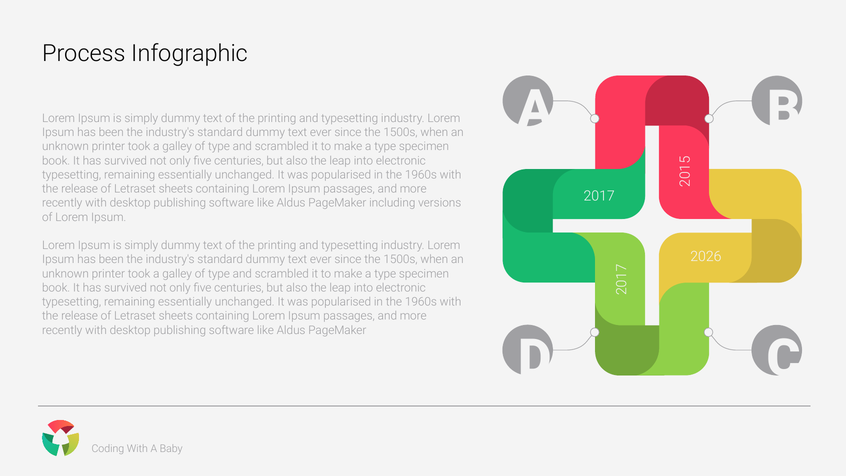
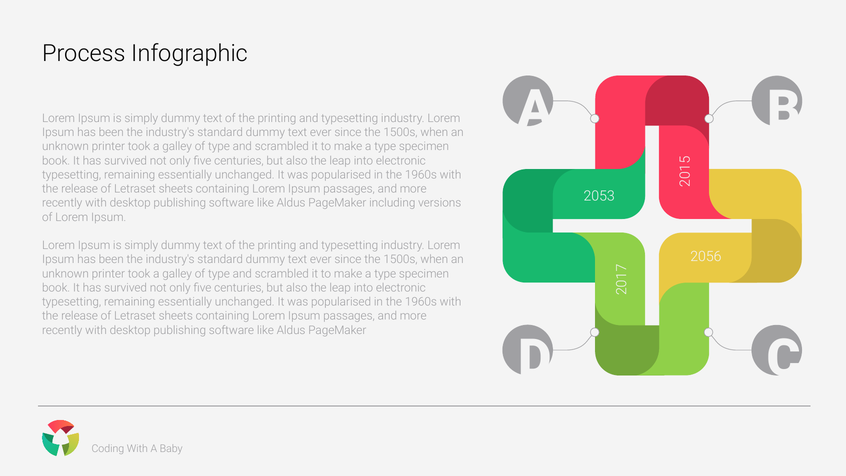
2017: 2017 -> 2053 (599, 196)
2026: 2026 -> 2056 (706, 257)
